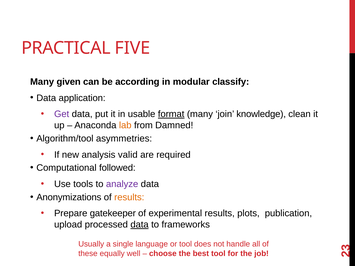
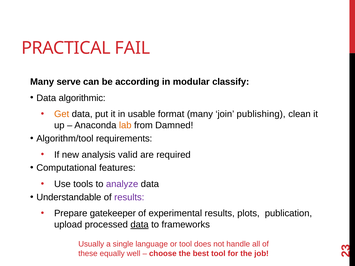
FIVE: FIVE -> FAIL (132, 48)
given: given -> serve (69, 82)
application: application -> algorithmic (82, 98)
Get colour: purple -> orange (62, 114)
format underline: present -> none (171, 114)
knowledge: knowledge -> publishing (261, 114)
asymmetries: asymmetries -> requirements (124, 139)
followed: followed -> features (117, 168)
Anonymizations: Anonymizations -> Understandable (69, 197)
results colour: orange -> purple (129, 197)
